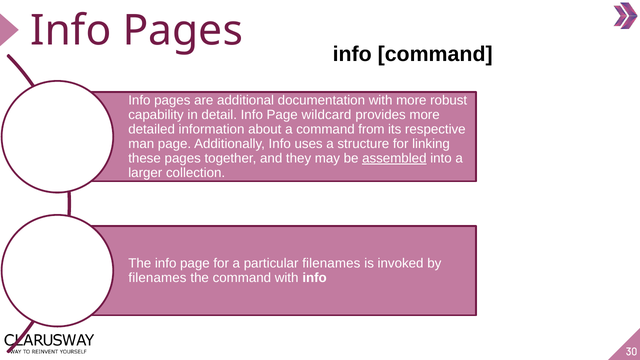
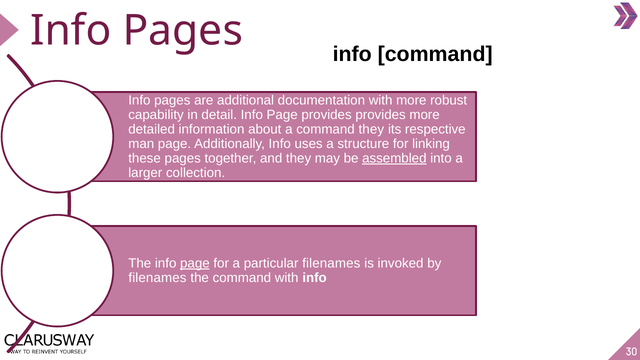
Page wildcard: wildcard -> provides (327, 115)
command from: from -> they (371, 129)
page underline: none -> present (195, 263)
